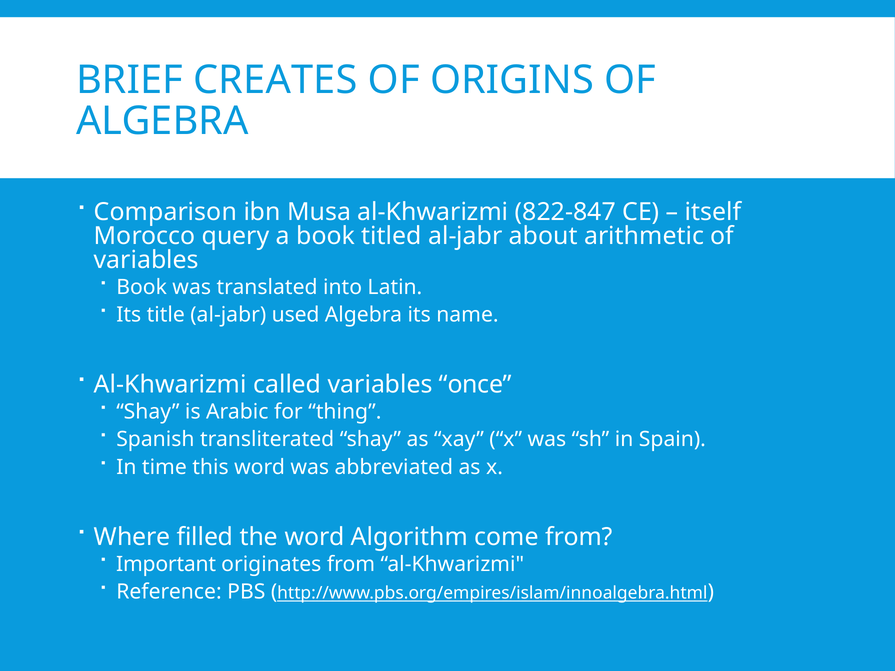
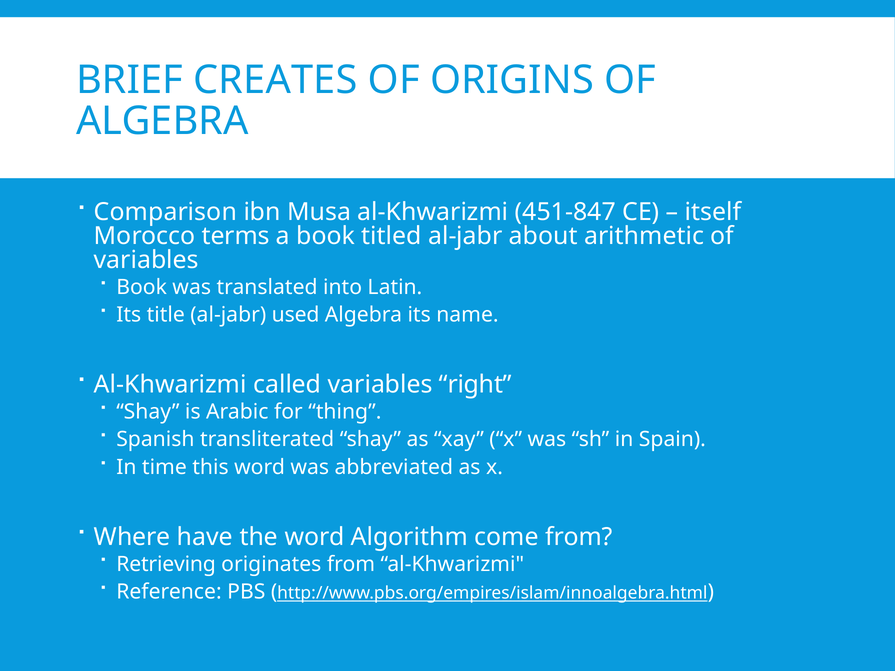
822-847: 822-847 -> 451-847 (565, 212)
query: query -> terms (236, 236)
once: once -> right (475, 385)
filled: filled -> have (205, 537)
Important: Important -> Retrieving (166, 564)
